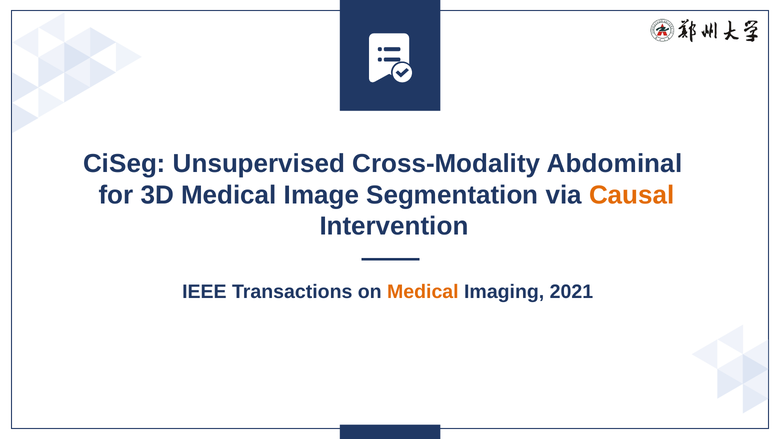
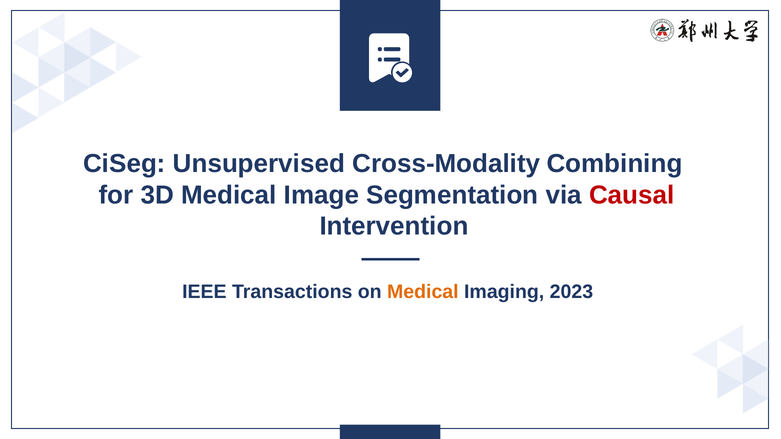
Abdominal: Abdominal -> Combining (615, 164)
Causal colour: orange -> red (632, 195)
2021: 2021 -> 2023 (571, 292)
